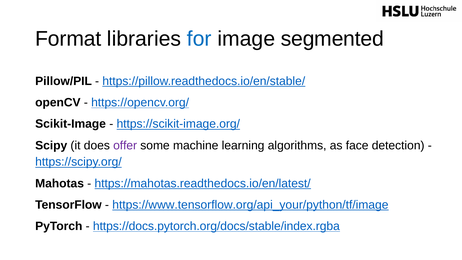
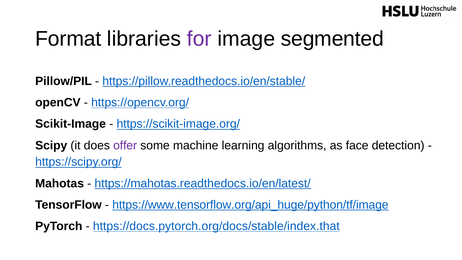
for colour: blue -> purple (199, 39)
https://www.tensorflow.org/api_your/python/tf/image: https://www.tensorflow.org/api_your/python/tf/image -> https://www.tensorflow.org/api_huge/python/tf/image (250, 205)
https://docs.pytorch.org/docs/stable/index.rgba: https://docs.pytorch.org/docs/stable/index.rgba -> https://docs.pytorch.org/docs/stable/index.that (216, 226)
